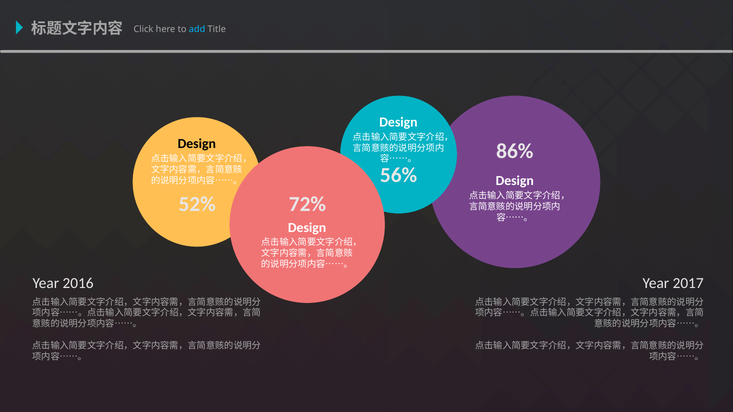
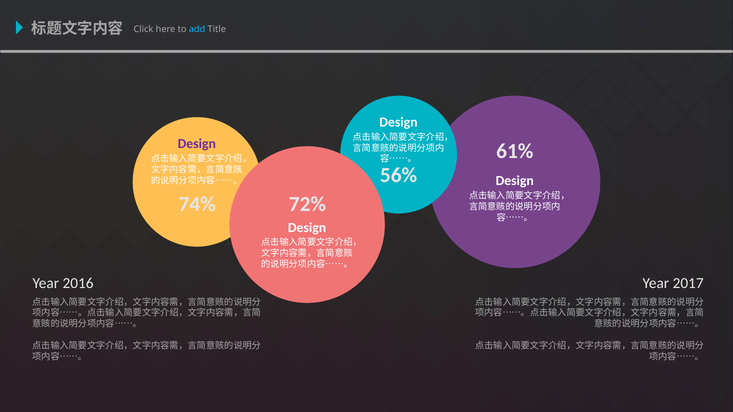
Design colour: black -> purple (197, 144)
86%: 86% -> 61% (515, 151)
52%: 52% -> 74% (197, 204)
